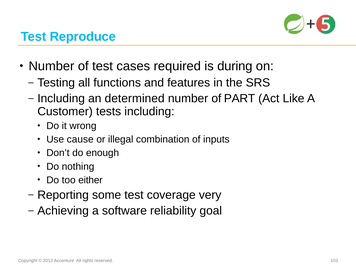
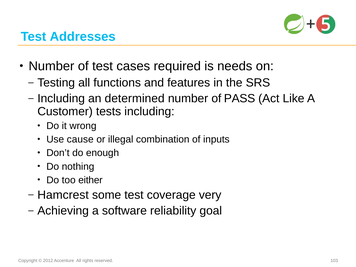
Reproduce: Reproduce -> Addresses (83, 37)
during: during -> needs (235, 66)
PART: PART -> PASS (240, 99)
Reporting: Reporting -> Hamcrest (63, 195)
